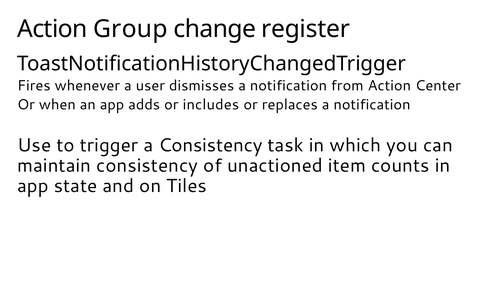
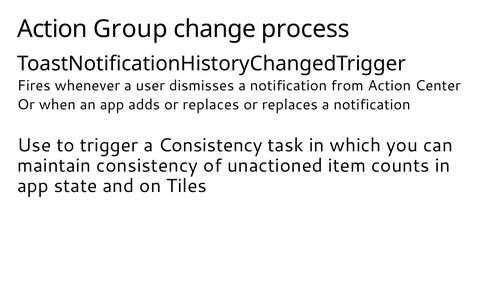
register: register -> process (305, 29)
adds or includes: includes -> replaces (211, 105)
